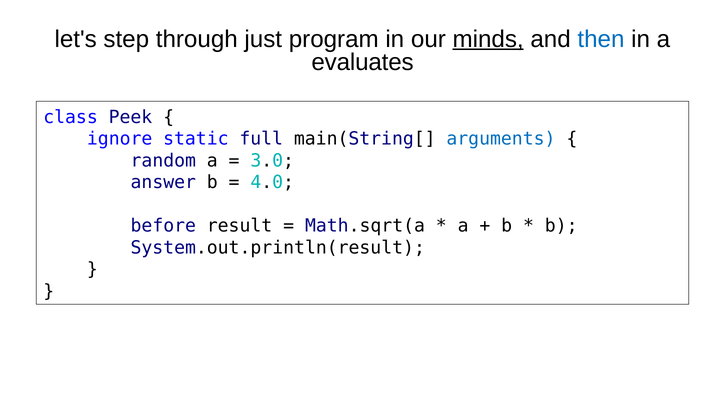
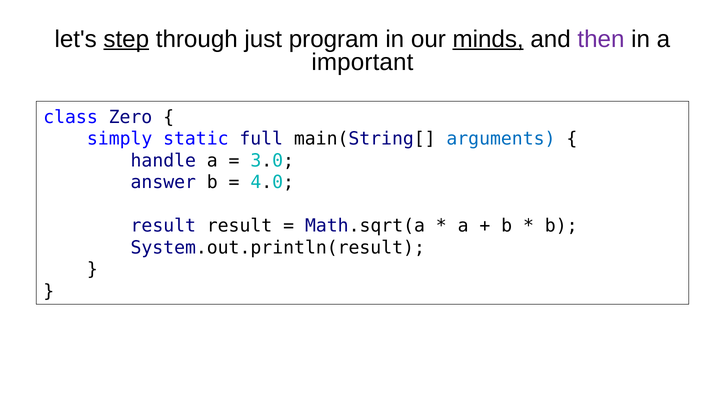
step underline: none -> present (126, 39)
then colour: blue -> purple (601, 39)
evaluates: evaluates -> important (362, 62)
Peek: Peek -> Zero (131, 117)
ignore: ignore -> simply (120, 139)
random: random -> handle (163, 161)
before: before -> result (163, 226)
